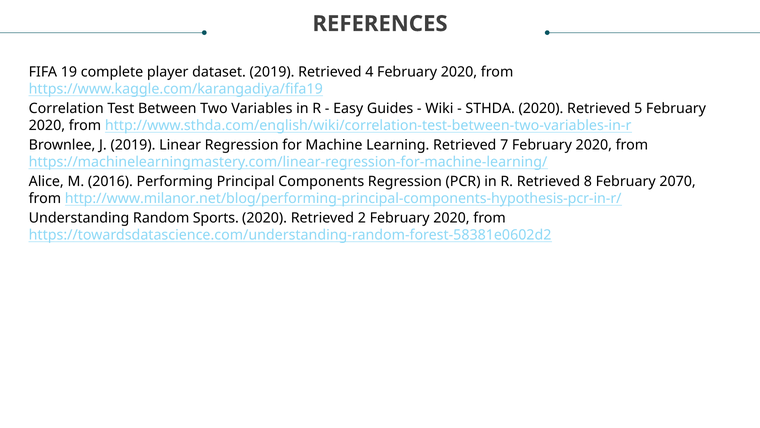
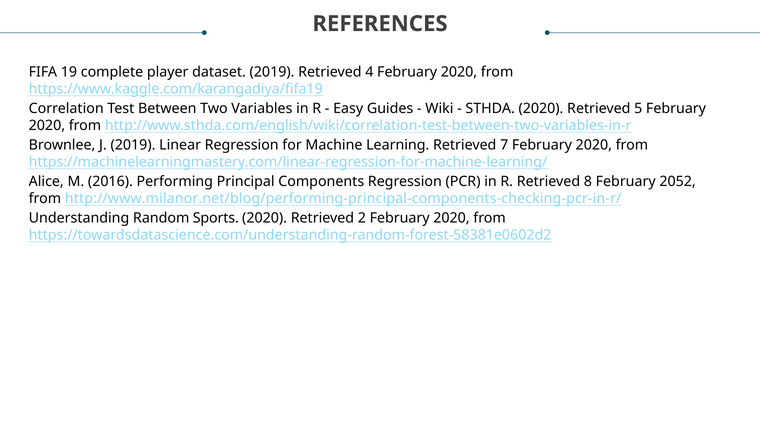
2070: 2070 -> 2052 (678, 181)
http://www.milanor.net/blog/performing-principal-components-hypothesis-pcr-in-r/: http://www.milanor.net/blog/performing-principal-components-hypothesis-pcr-in-r/ -> http://www.milanor.net/blog/performing-principal-components-checking-pcr-in-r/ (343, 199)
